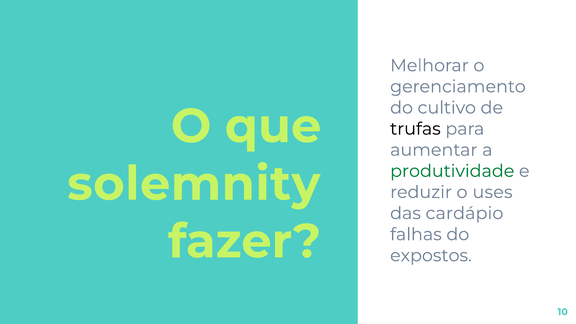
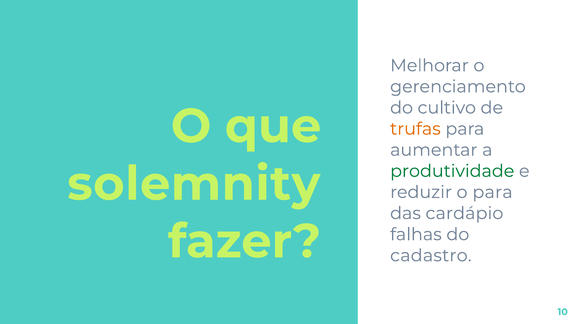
trufas colour: black -> orange (415, 129)
o uses: uses -> para (493, 192)
expostos: expostos -> cadastro (431, 256)
